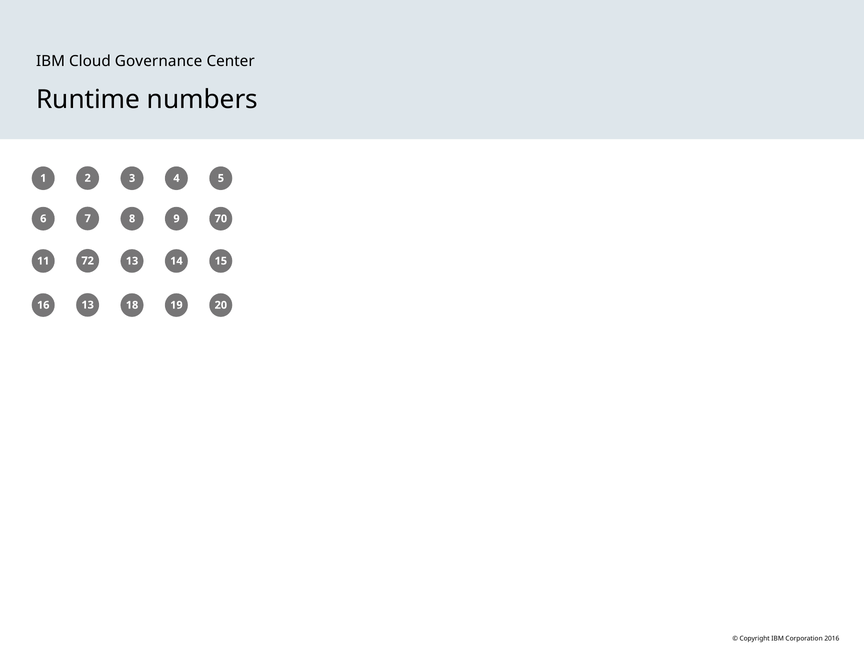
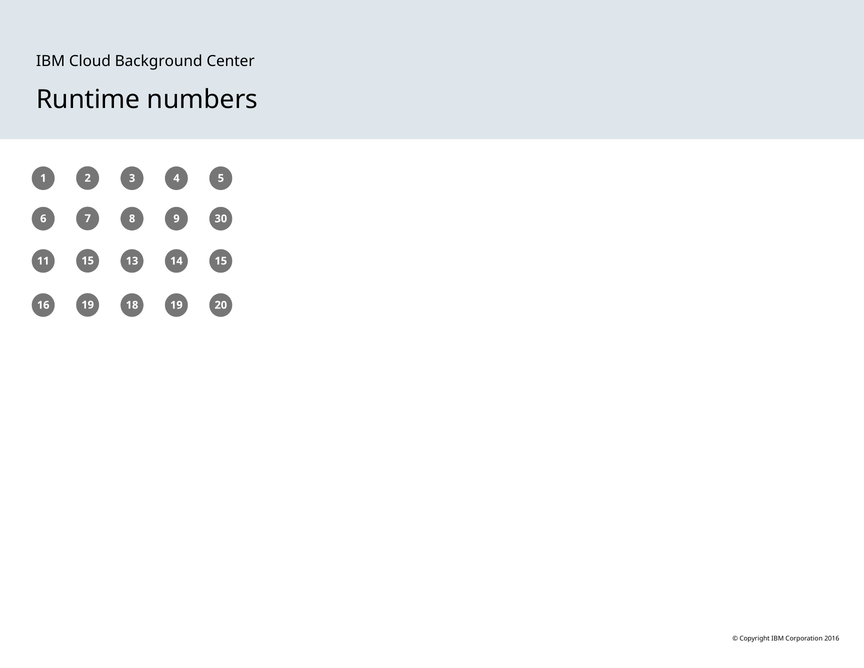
Governance: Governance -> Background (159, 61)
70: 70 -> 30 (221, 219)
11 72: 72 -> 15 (88, 261)
16 13: 13 -> 19 (88, 305)
